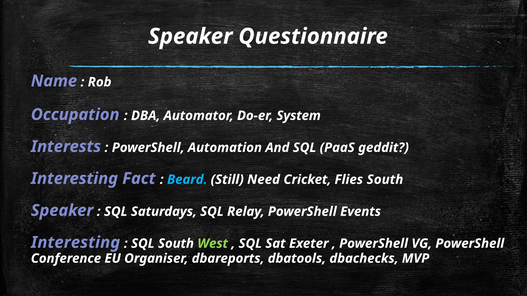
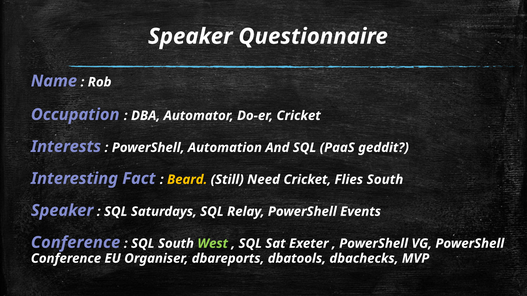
Do-er System: System -> Cricket (299, 116)
Beard colour: light blue -> yellow (187, 180)
Interesting: Interesting -> Conference (76, 243)
